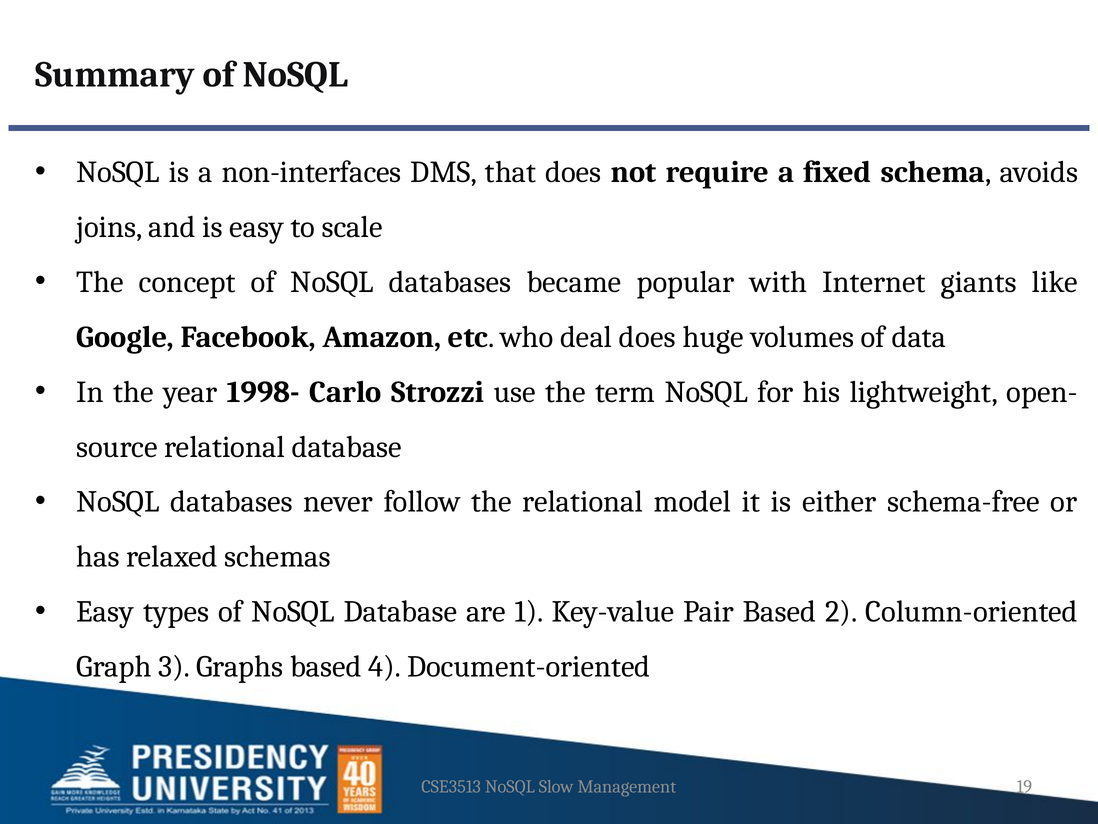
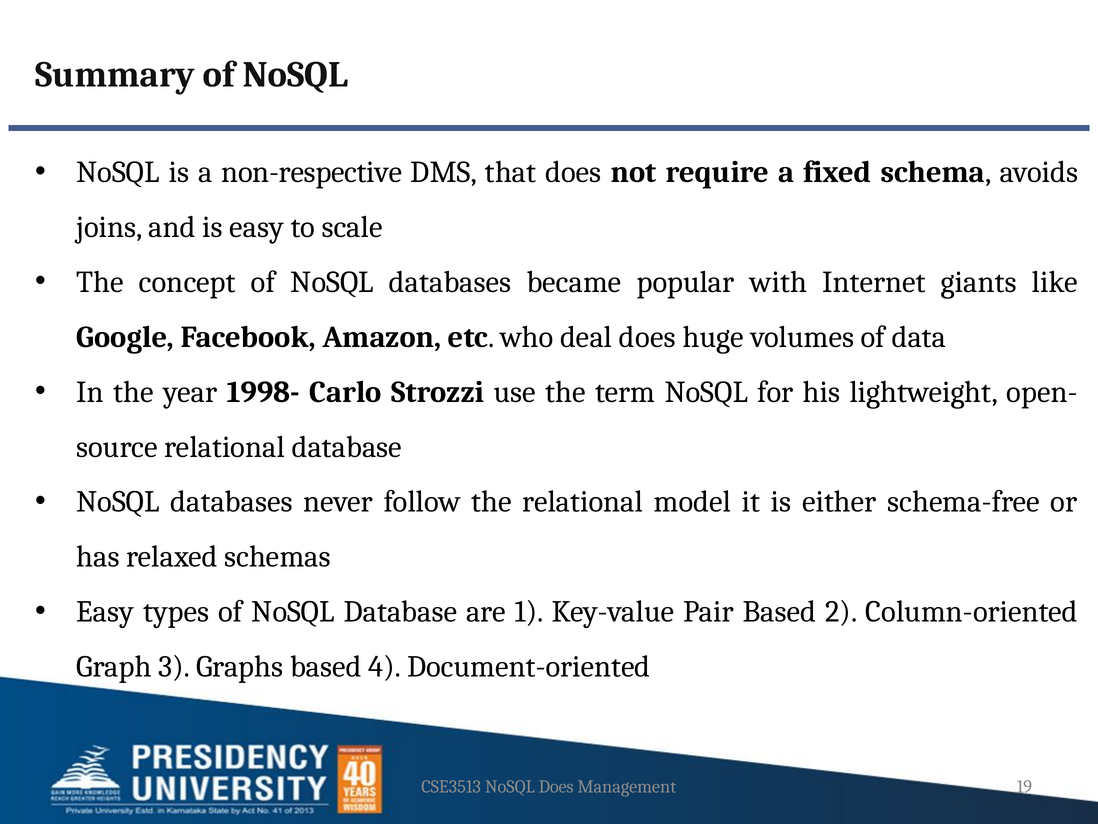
non-interfaces: non-interfaces -> non-respective (312, 172)
NoSQL Slow: Slow -> Does (556, 786)
